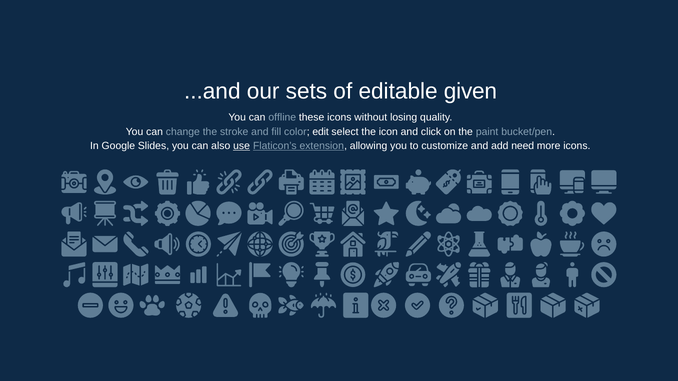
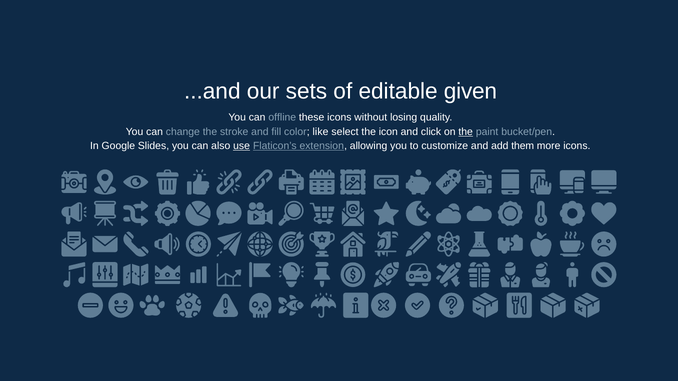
edit: edit -> like (321, 132)
the underline: none -> present (466, 132)
need: need -> them (523, 146)
